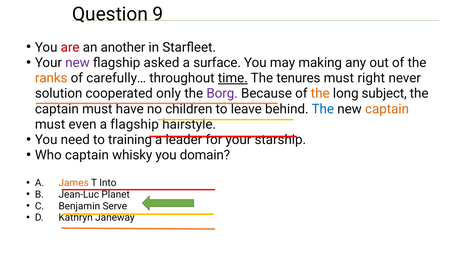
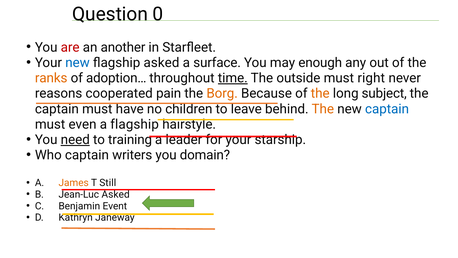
9: 9 -> 0 (158, 14)
new colour: purple -> blue (77, 63)
making: making -> enough (320, 63)
carefully…: carefully… -> adoption… (116, 78)
tenures: tenures -> outside (298, 78)
solution: solution -> reasons (59, 93)
only: only -> pain (169, 93)
Borg colour: purple -> orange (222, 93)
The colour: blue -> orange (323, 109)
captain colour: orange -> blue (387, 109)
need underline: none -> present (75, 140)
whisky: whisky -> writers (132, 155)
Into: Into -> Still (108, 183)
Jean-Luc Planet: Planet -> Asked (116, 194)
Serve: Serve -> Event (115, 206)
